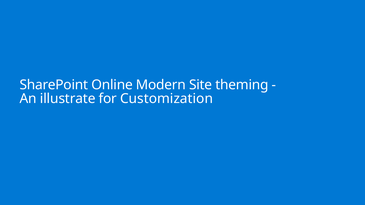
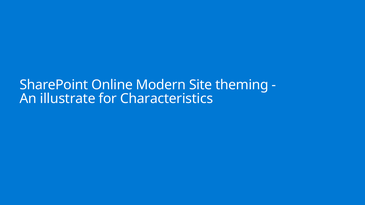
Customization: Customization -> Characteristics (167, 99)
